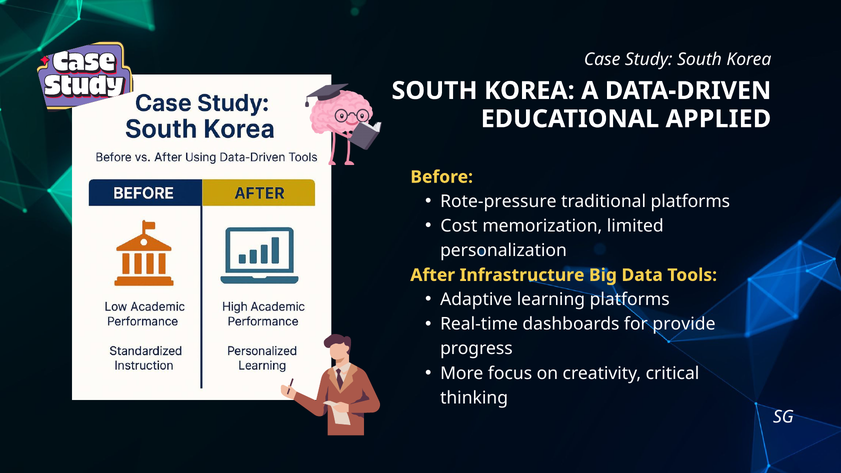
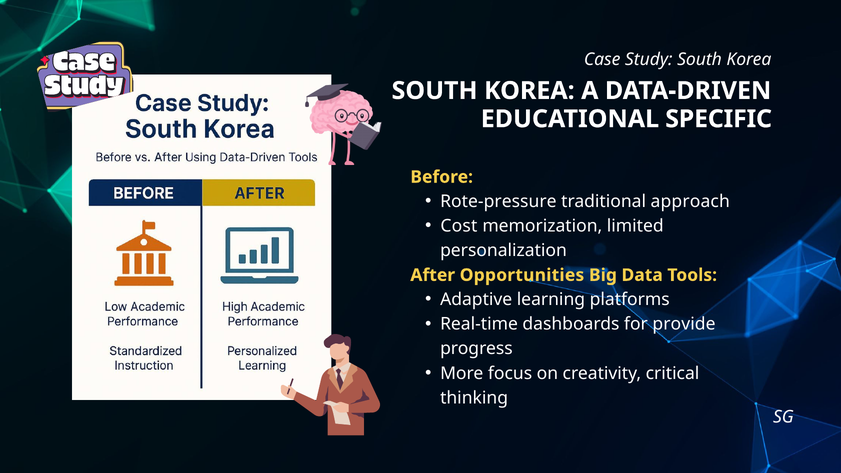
APPLIED: APPLIED -> SPECIFIC (719, 119)
traditional platforms: platforms -> approach (690, 202)
Infrastructure: Infrastructure -> Opportunities (522, 275)
